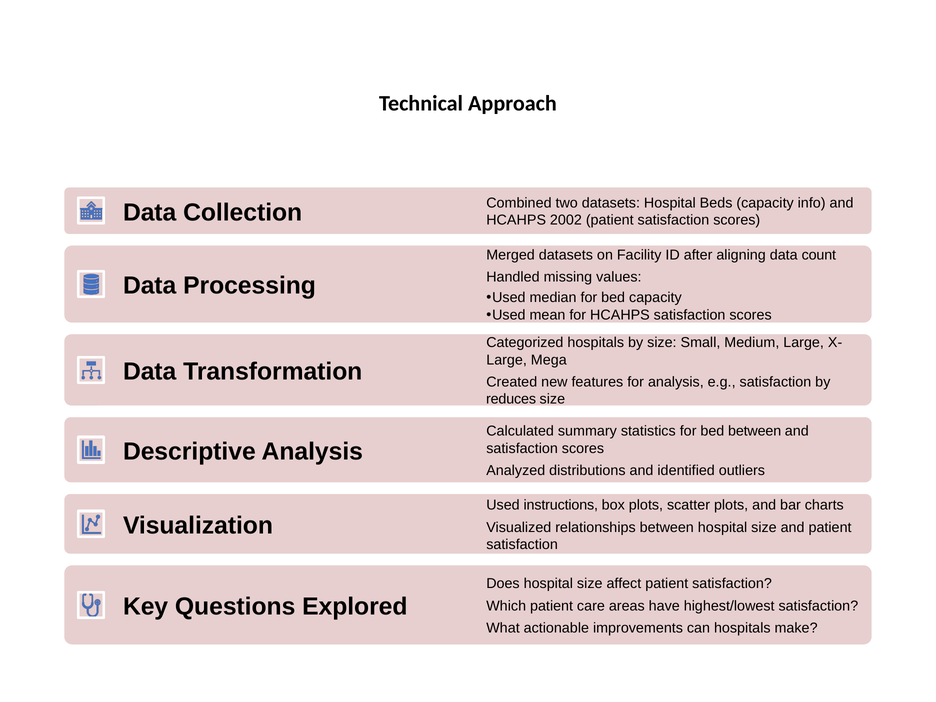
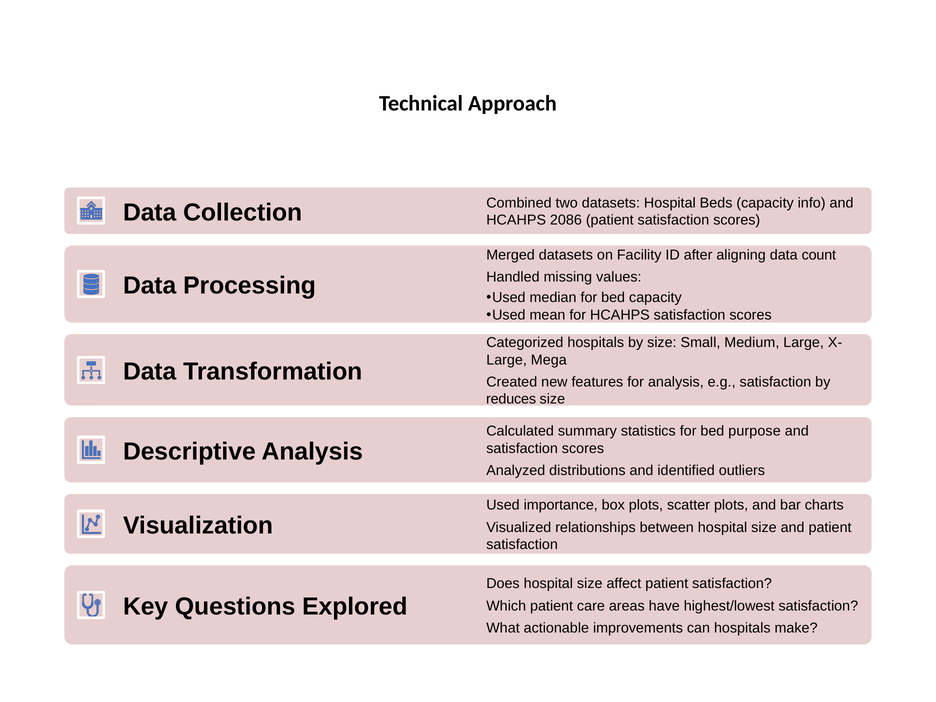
2002: 2002 -> 2086 (566, 220)
bed between: between -> purpose (755, 431)
instructions: instructions -> importance (561, 505)
